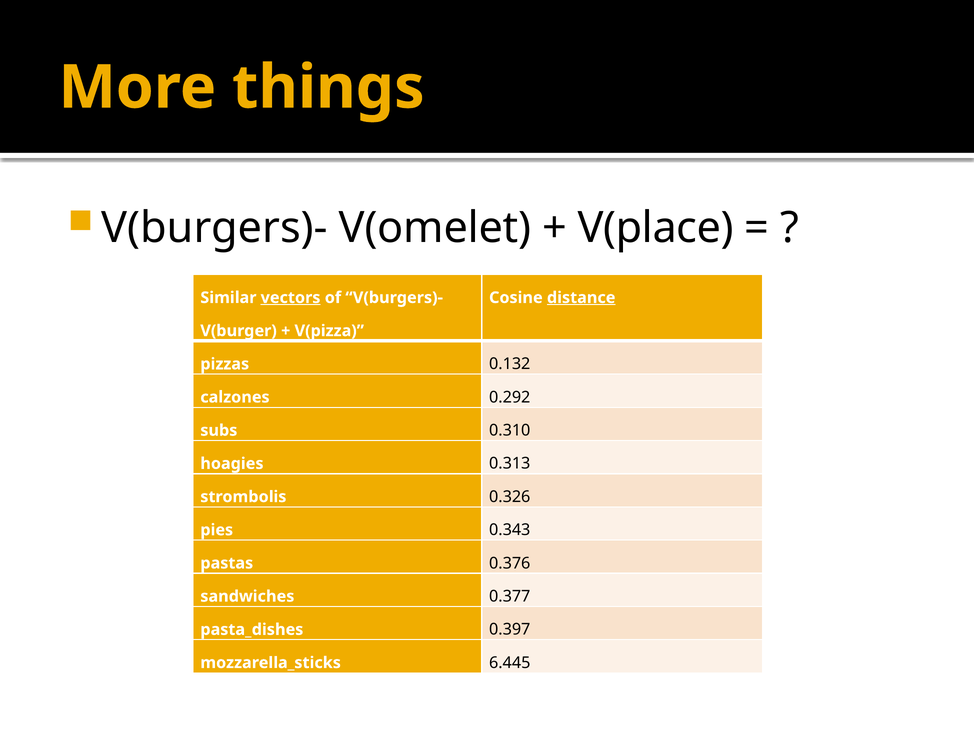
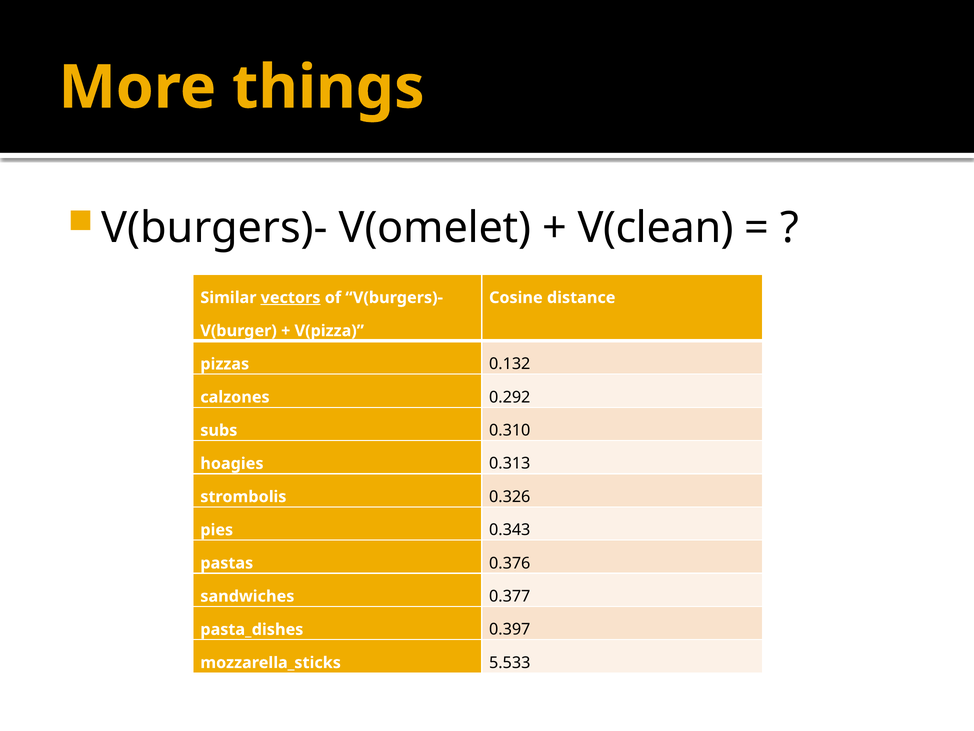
V(place: V(place -> V(clean (656, 228)
distance underline: present -> none (581, 297)
6.445: 6.445 -> 5.533 (510, 662)
